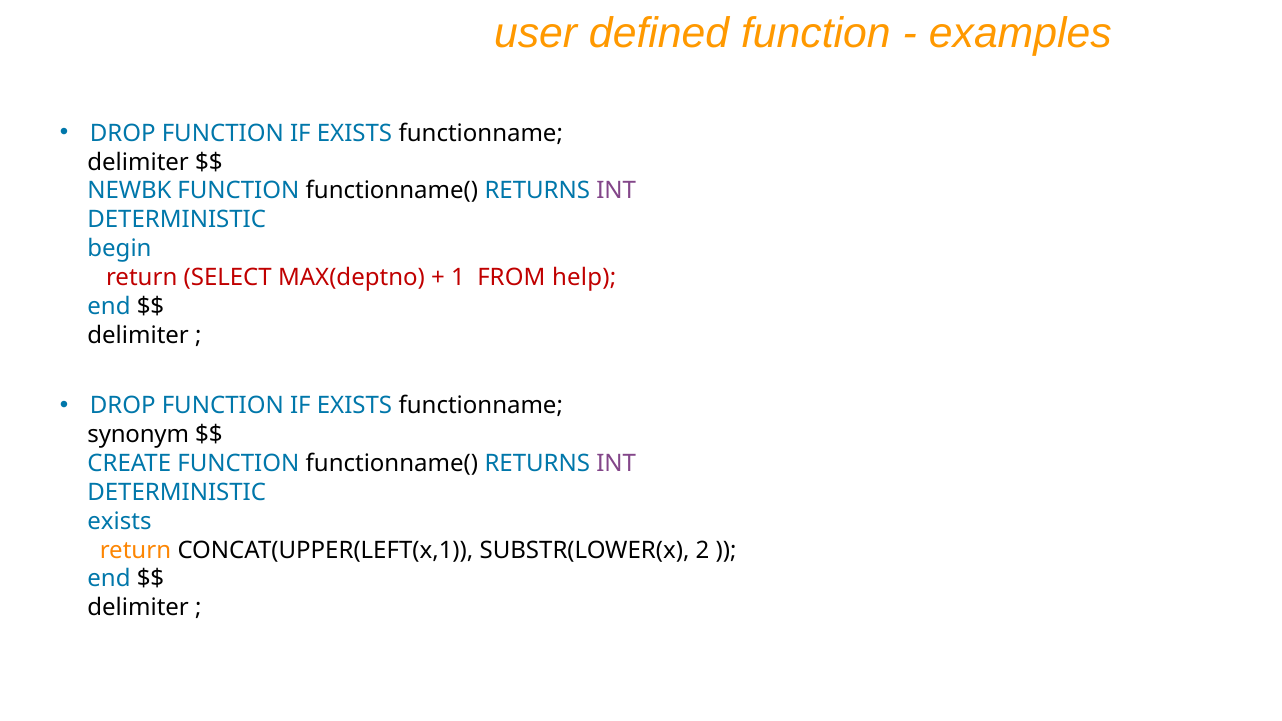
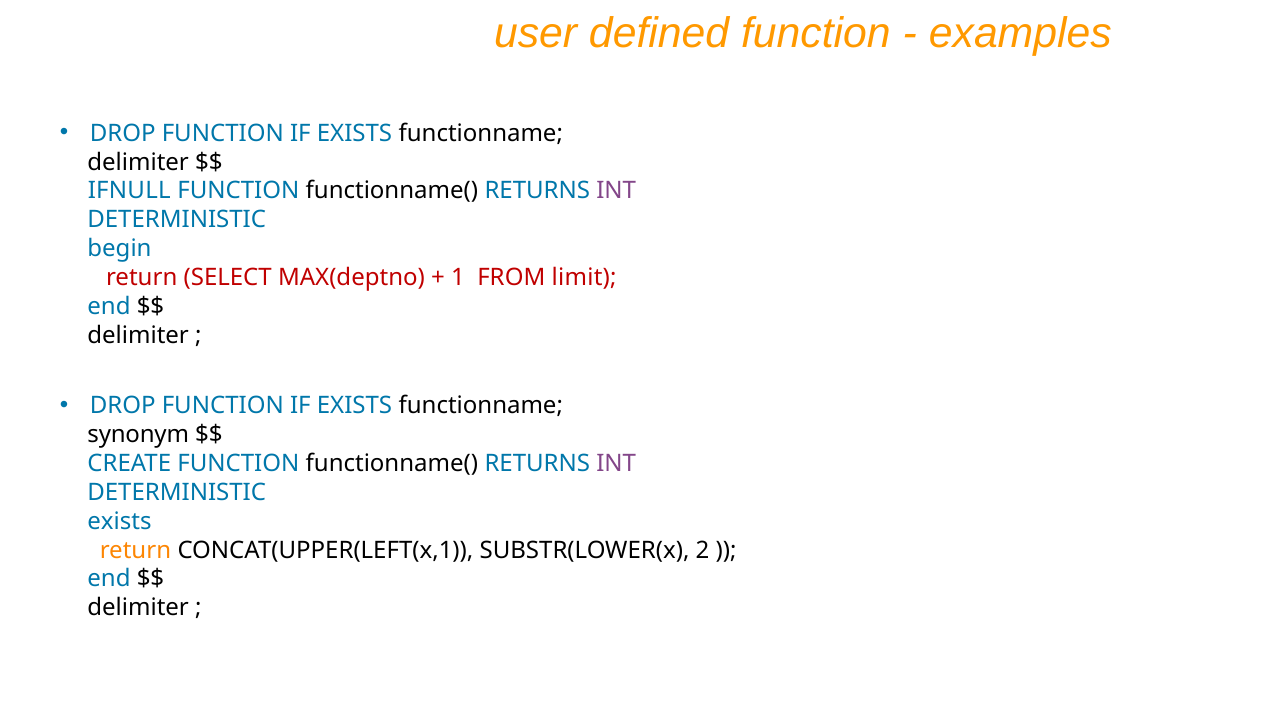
NEWBK: NEWBK -> IFNULL (129, 191)
help: help -> limit (584, 278)
